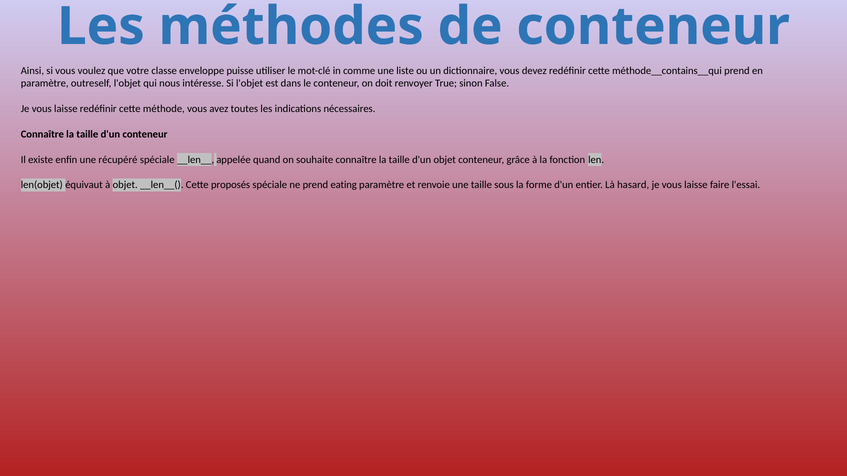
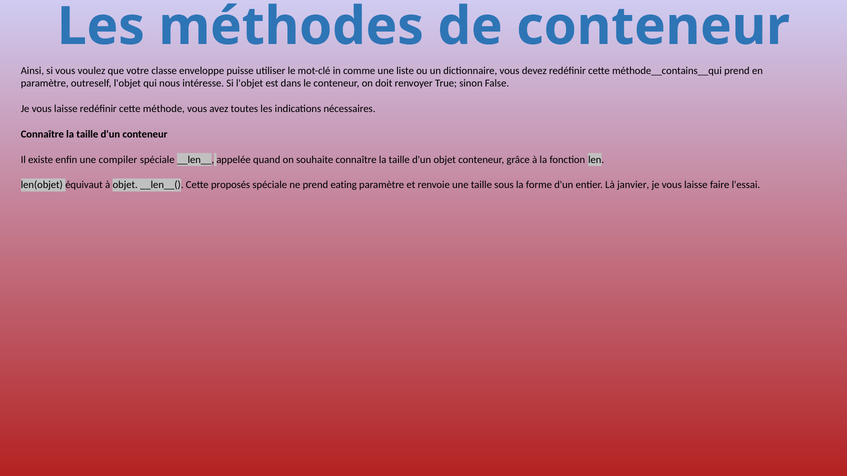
récupéré: récupéré -> compiler (118, 160)
hasard: hasard -> janvier (633, 185)
